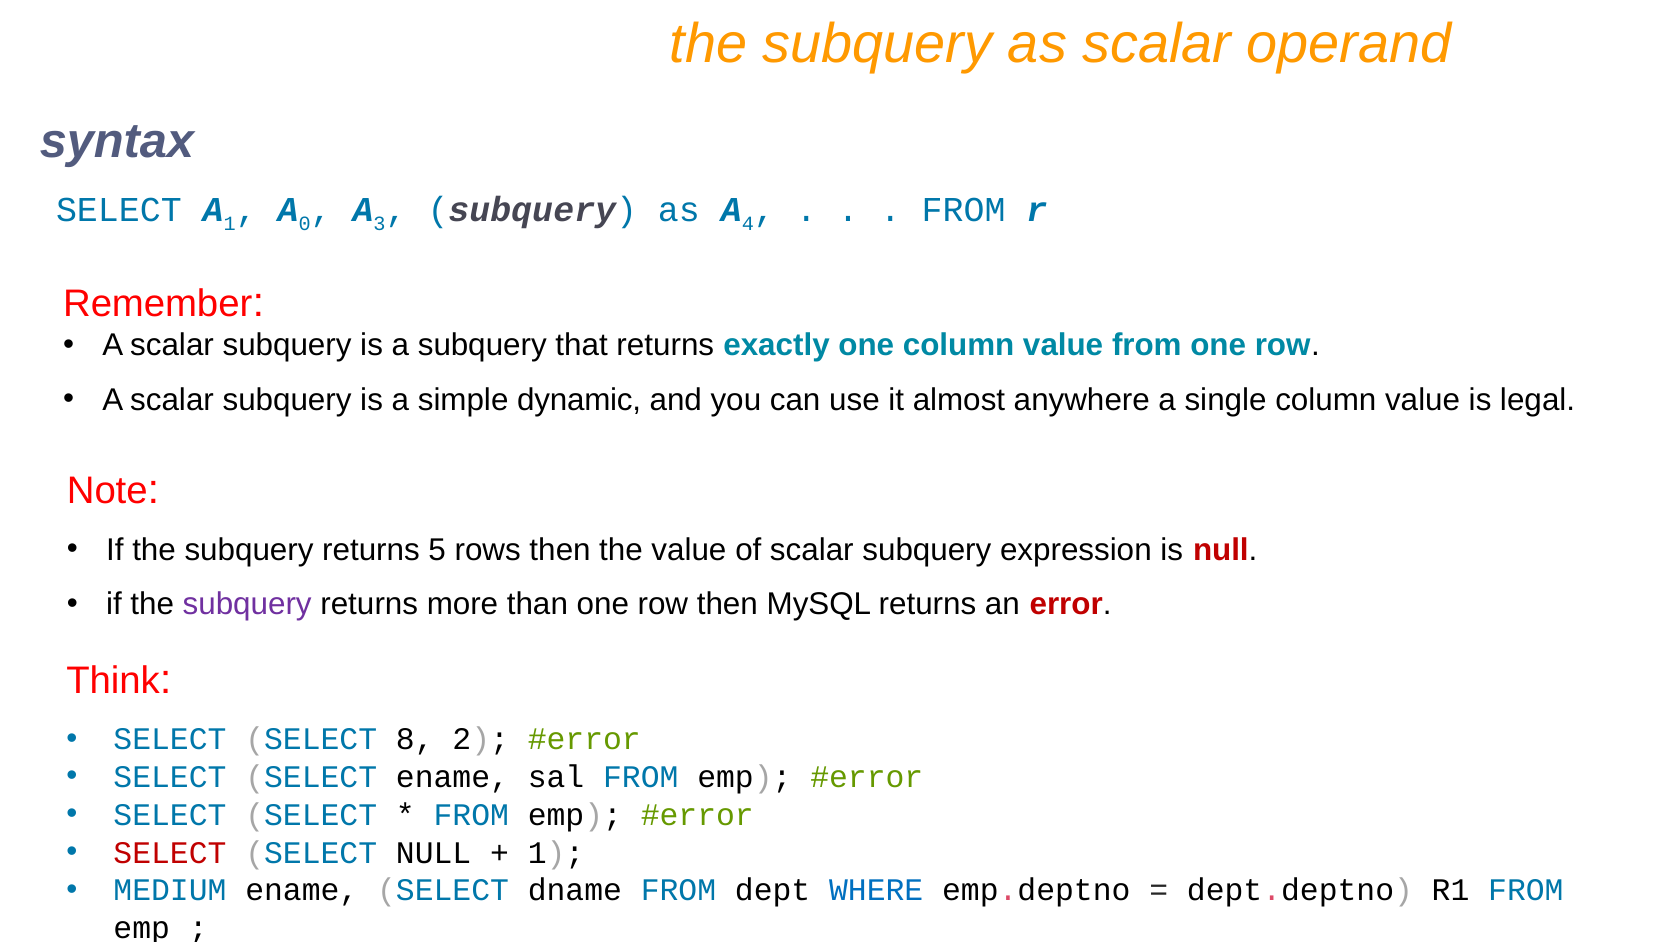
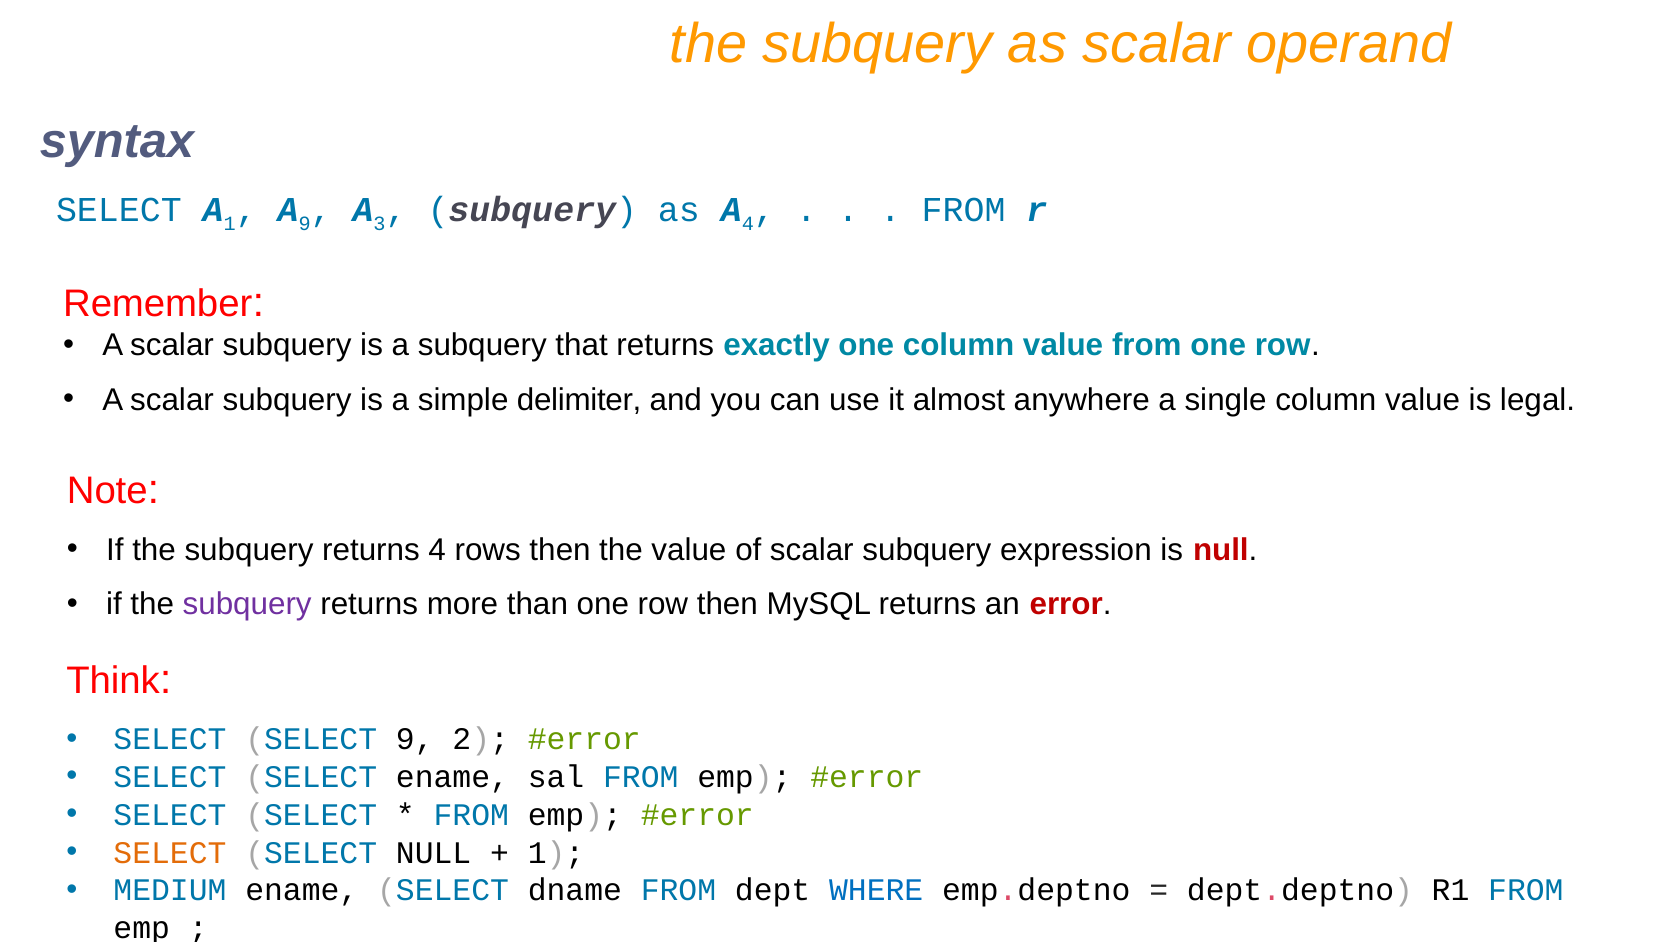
A 0: 0 -> 9 (305, 223)
dynamic: dynamic -> delimiter (579, 400)
returns 5: 5 -> 4 (437, 550)
SELECT 8: 8 -> 9 (415, 739)
SELECT colour: red -> orange (170, 852)
